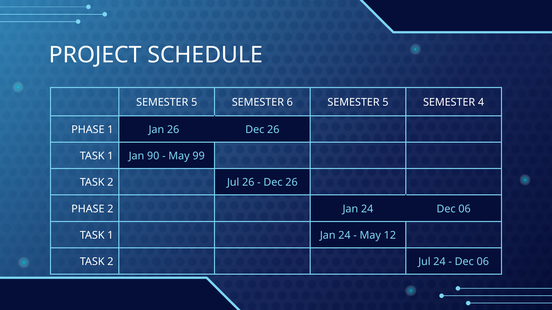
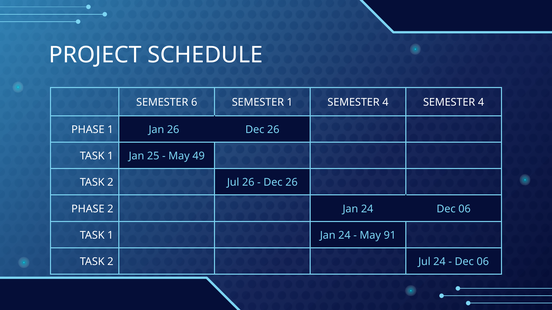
5: 5 -> 6 (194, 102)
SEMESTER 6: 6 -> 1 (290, 102)
5: 5 -> 4 (385, 102)
90: 90 -> 25 (153, 156)
99: 99 -> 49 (199, 156)
12: 12 -> 91 (390, 236)
